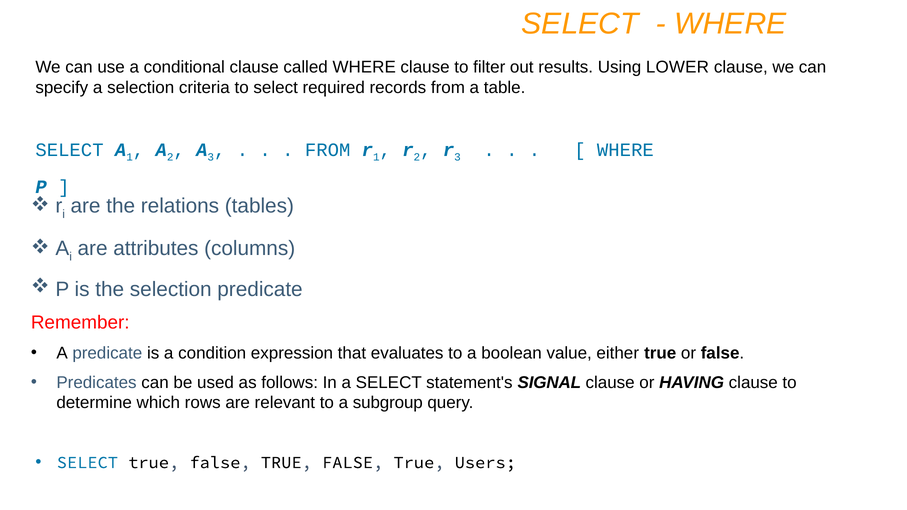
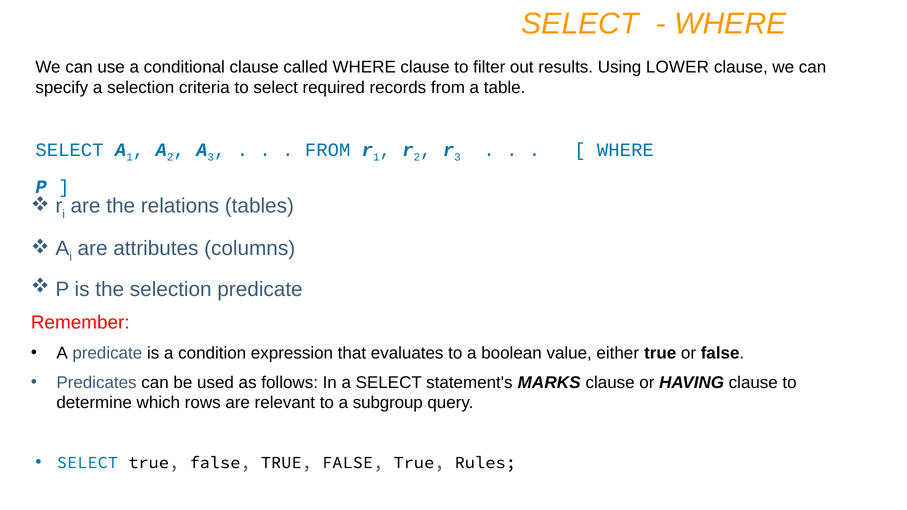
SIGNAL: SIGNAL -> MARKS (549, 383)
Users: Users -> Rules (485, 463)
